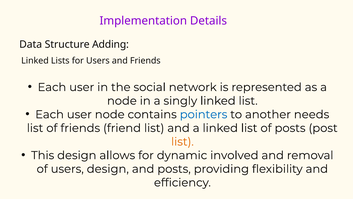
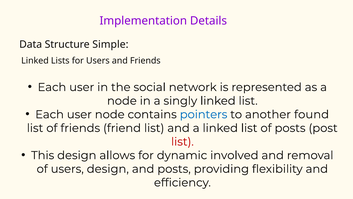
Adding: Adding -> Simple (110, 44)
needs: needs -> found (312, 114)
list colour: orange -> red (182, 141)
